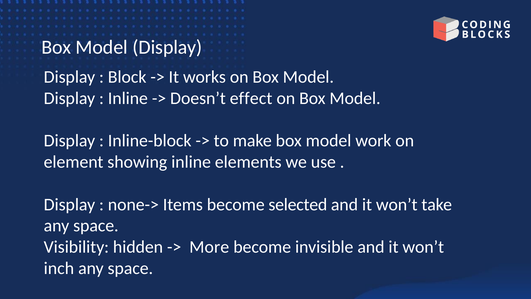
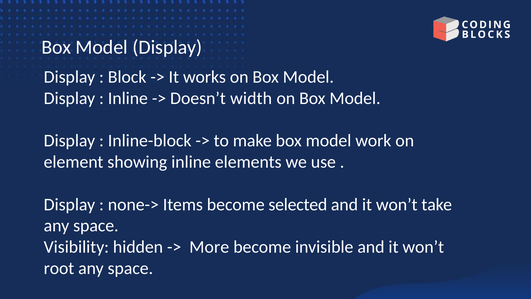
effect: effect -> width (251, 98)
inch: inch -> root (59, 268)
